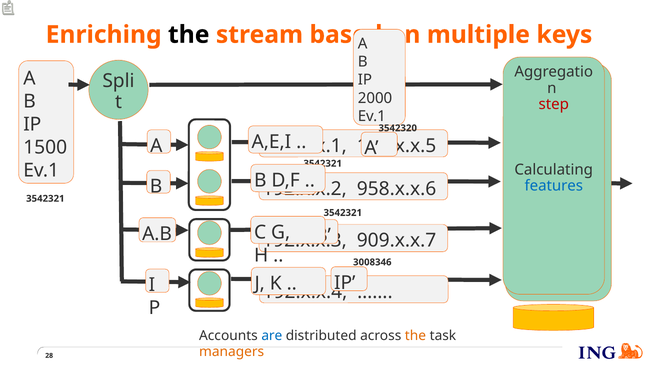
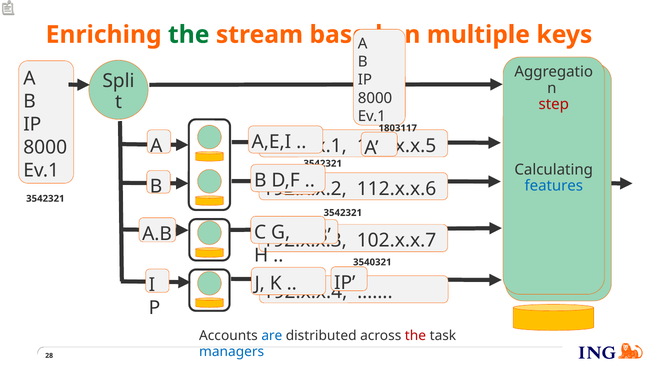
the colour: black -> green (189, 35)
2000: 2000 -> 8000 (375, 98)
3542320: 3542320 -> 1803117 (398, 128)
1500: 1500 -> 8000 (45, 147)
958.x.x.6: 958.x.x.6 -> 112.x.x.6 (397, 189)
909.x.x.7: 909.x.x.7 -> 102.x.x.7 (397, 241)
3008346: 3008346 -> 3540321 (372, 262)
the colour: orange -> red (415, 336)
managers colour: orange -> blue (232, 352)
